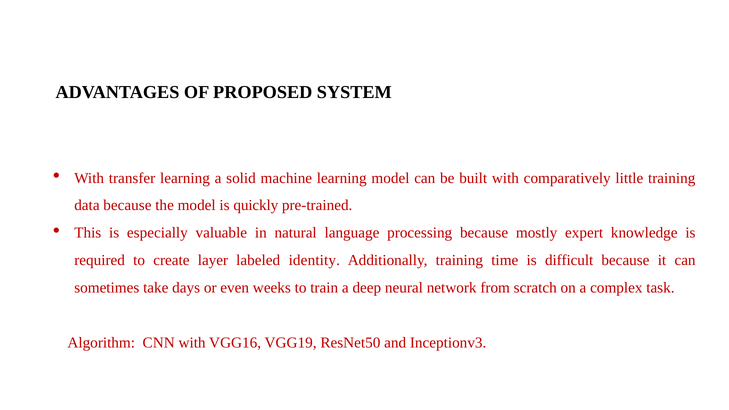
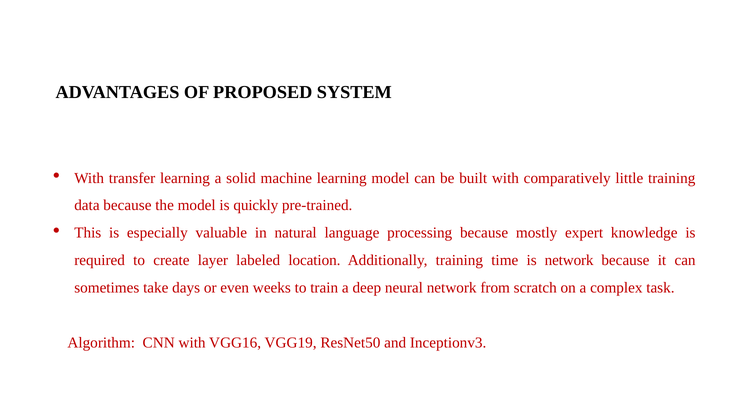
identity: identity -> location (314, 260)
is difficult: difficult -> network (569, 260)
